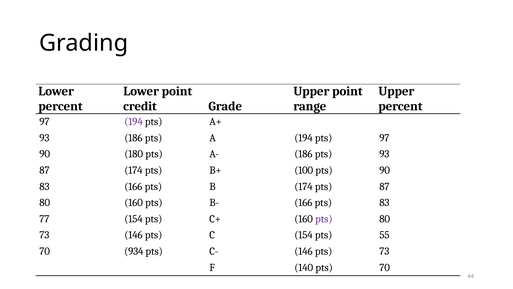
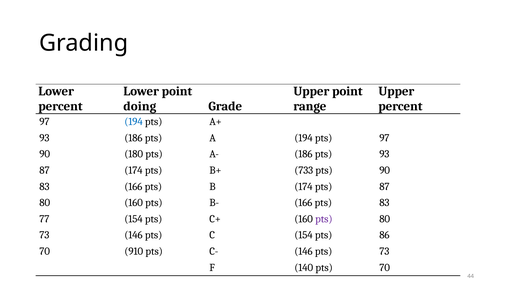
credit: credit -> doing (140, 106)
194 colour: purple -> blue (134, 121)
100: 100 -> 733 (304, 170)
55: 55 -> 86 (384, 235)
934: 934 -> 910 (134, 251)
